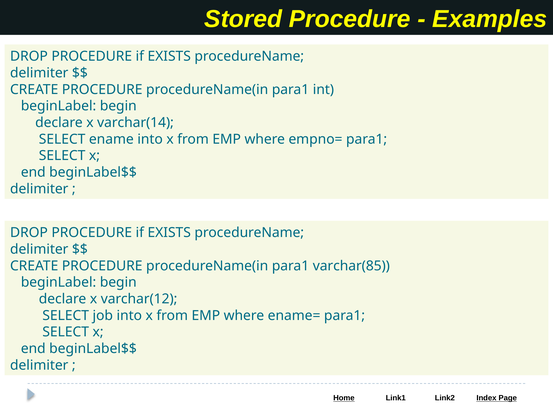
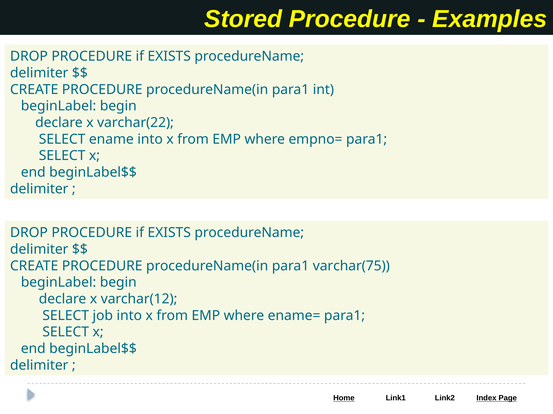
varchar(14: varchar(14 -> varchar(22 (135, 123)
varchar(85: varchar(85 -> varchar(75 (351, 266)
